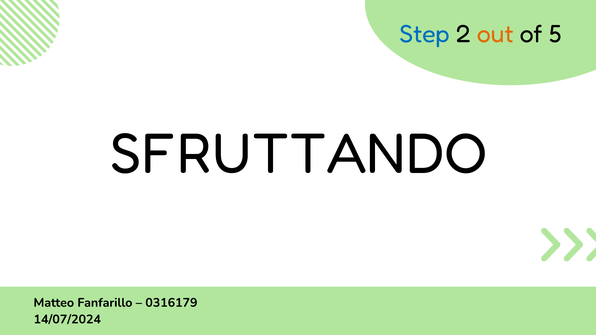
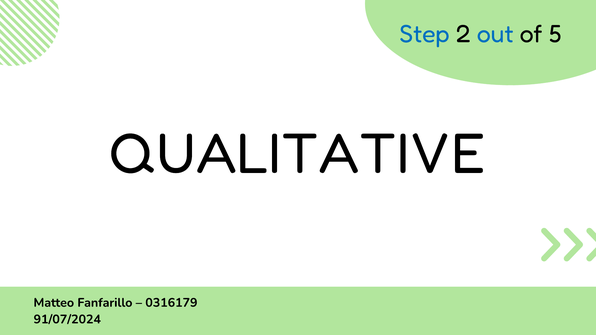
out colour: orange -> blue (495, 34)
SFRUTTANDO: SFRUTTANDO -> QUALITATIVE (298, 154)
14/07/2024: 14/07/2024 -> 91/07/2024 (67, 320)
